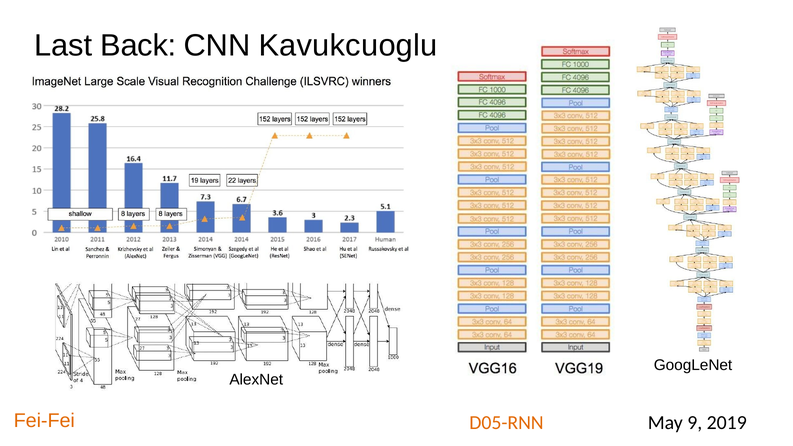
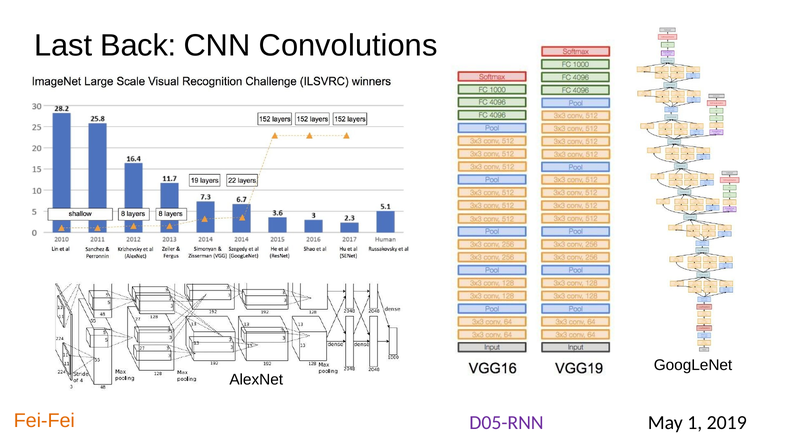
Kavukcuoglu: Kavukcuoglu -> Convolutions (348, 46)
D05-RNN colour: orange -> purple (506, 423)
9: 9 -> 1 (695, 423)
